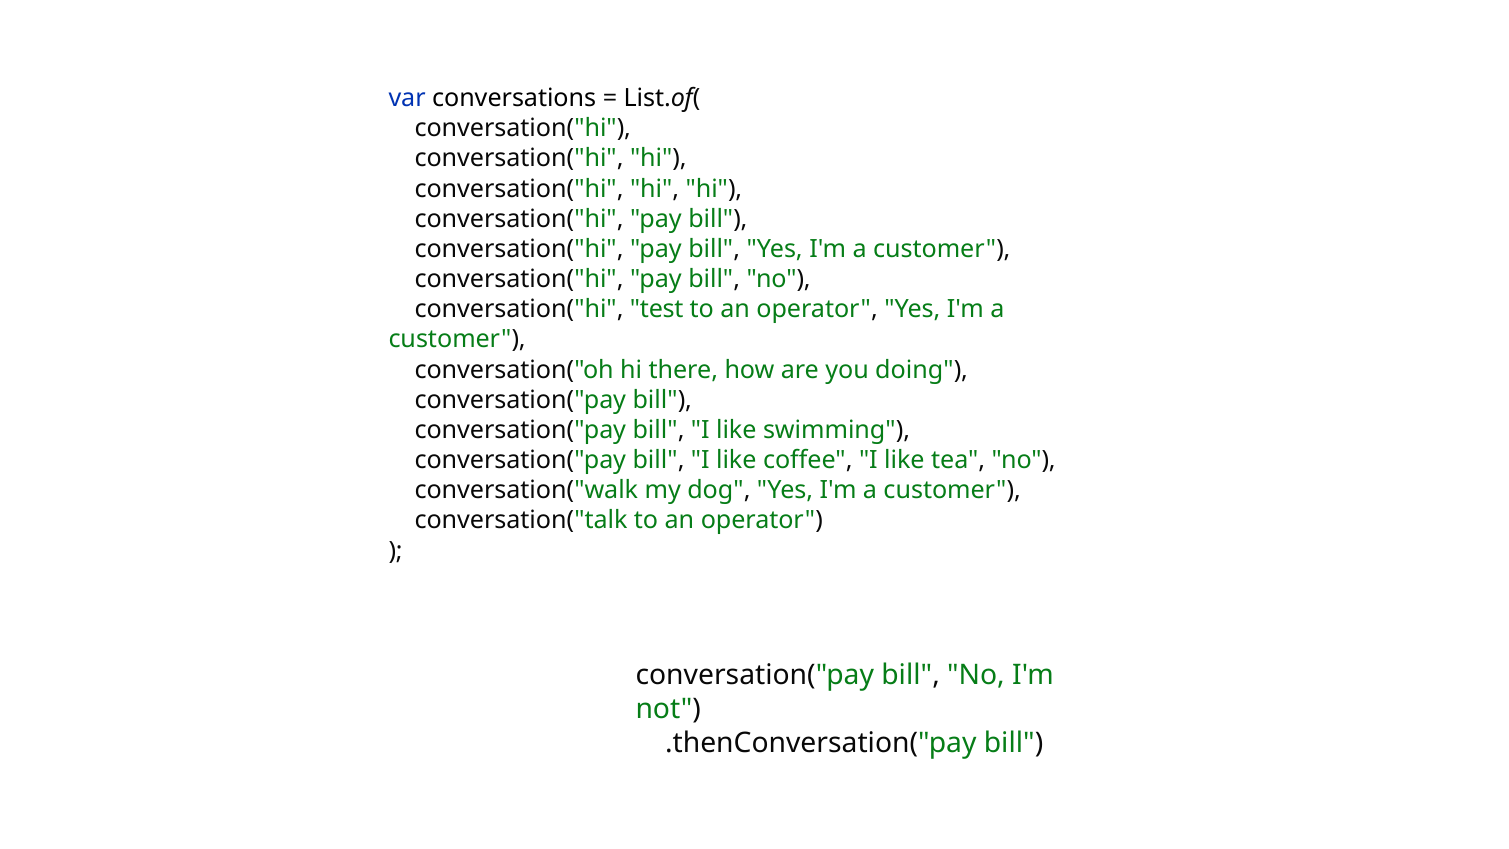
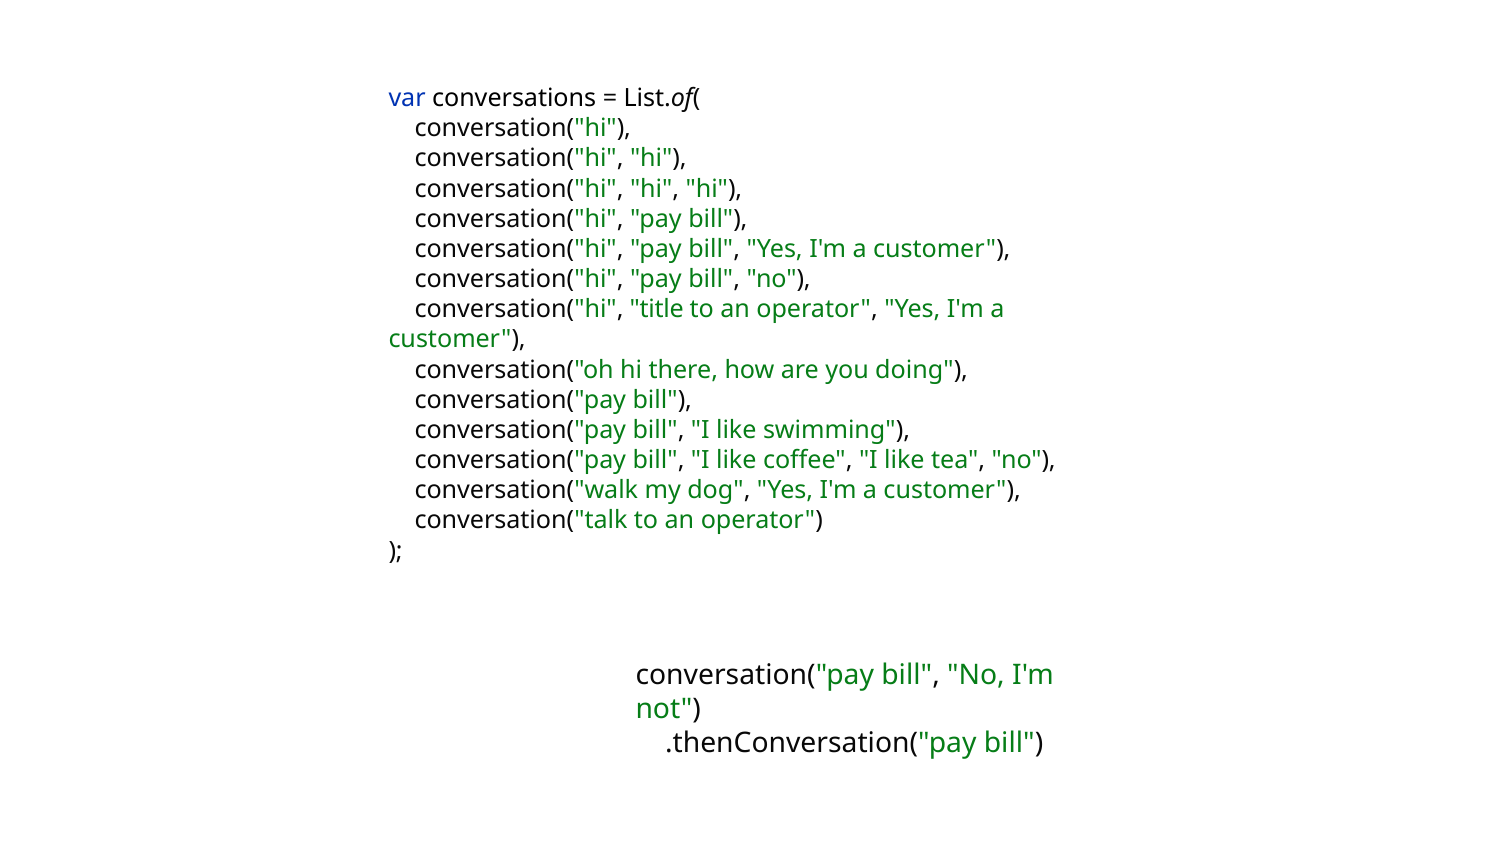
test: test -> title (657, 309)
